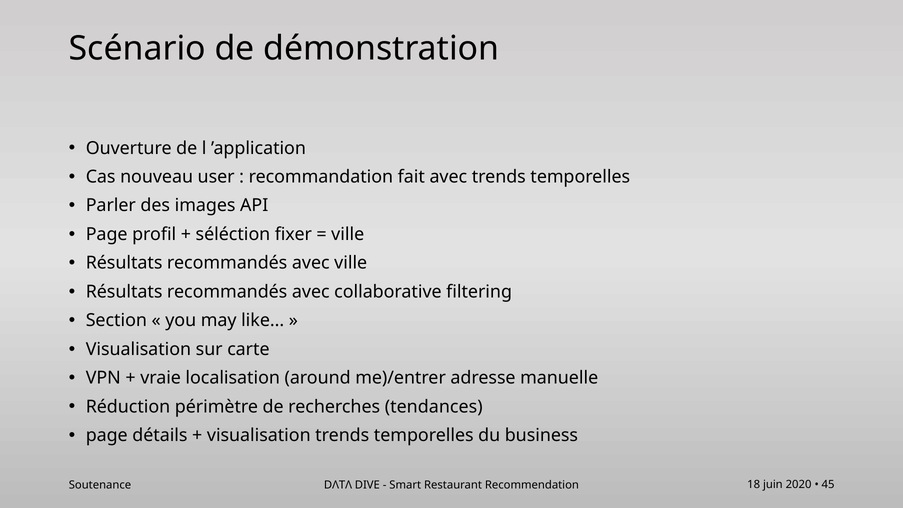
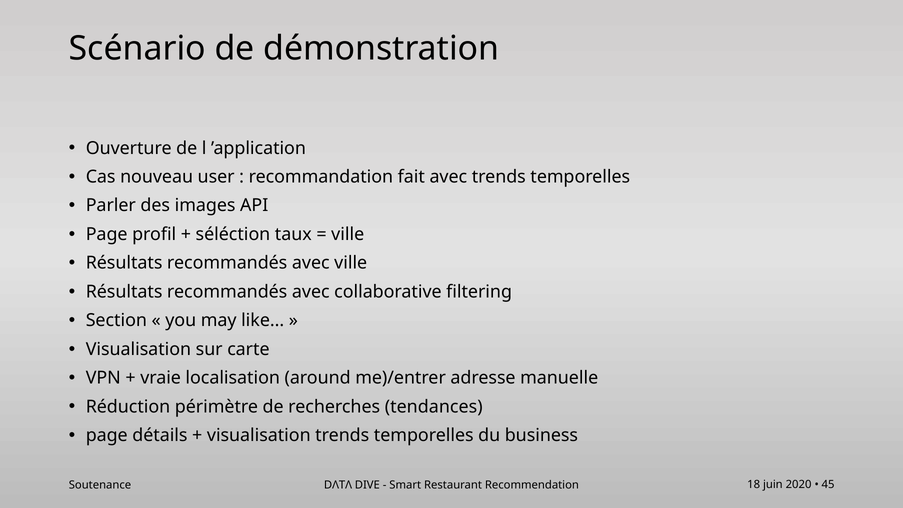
fixer: fixer -> taux (293, 234)
